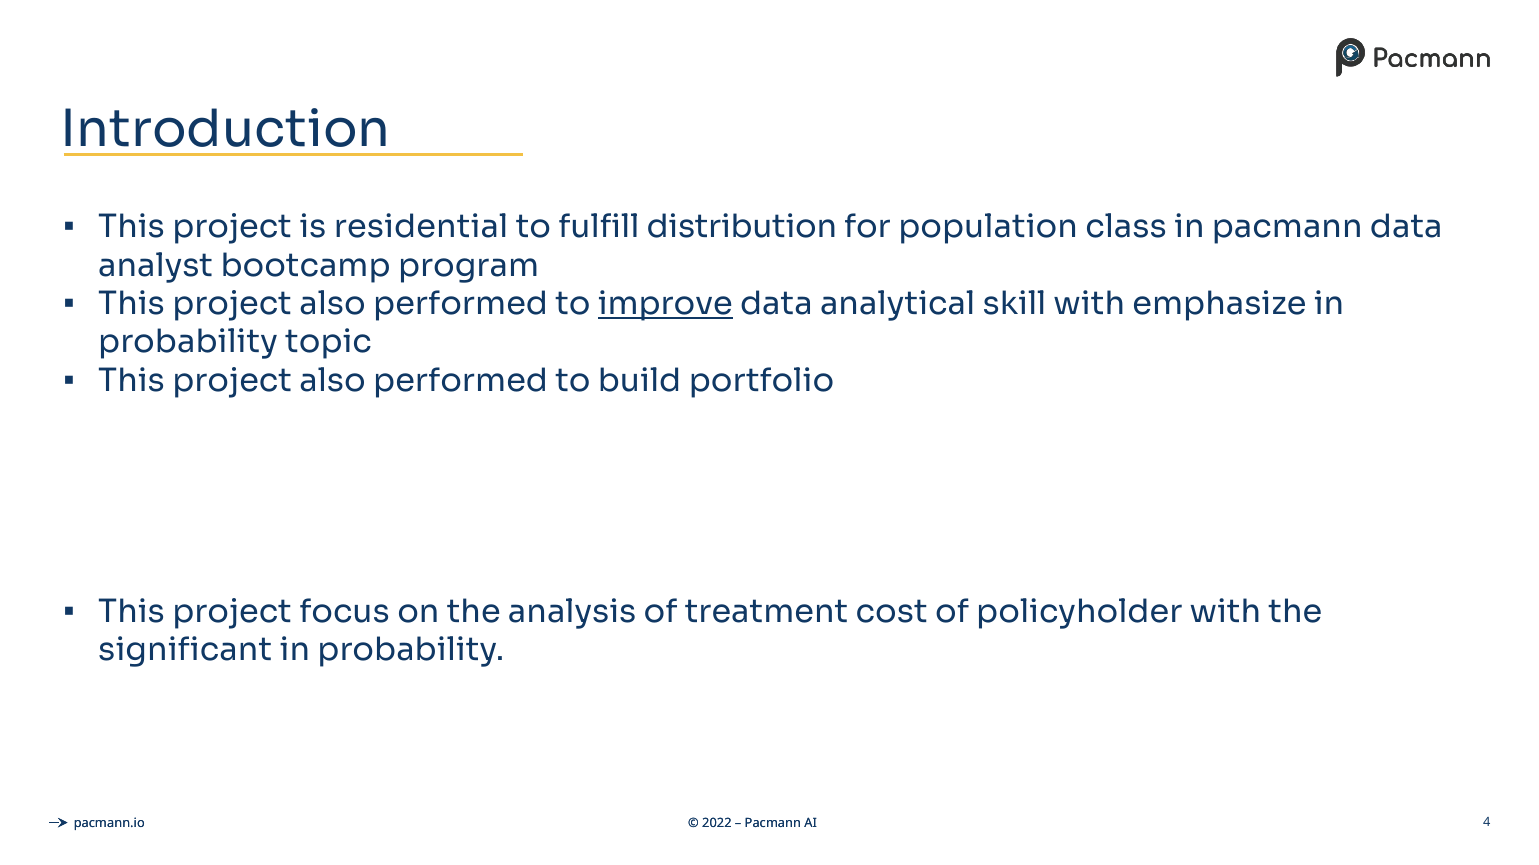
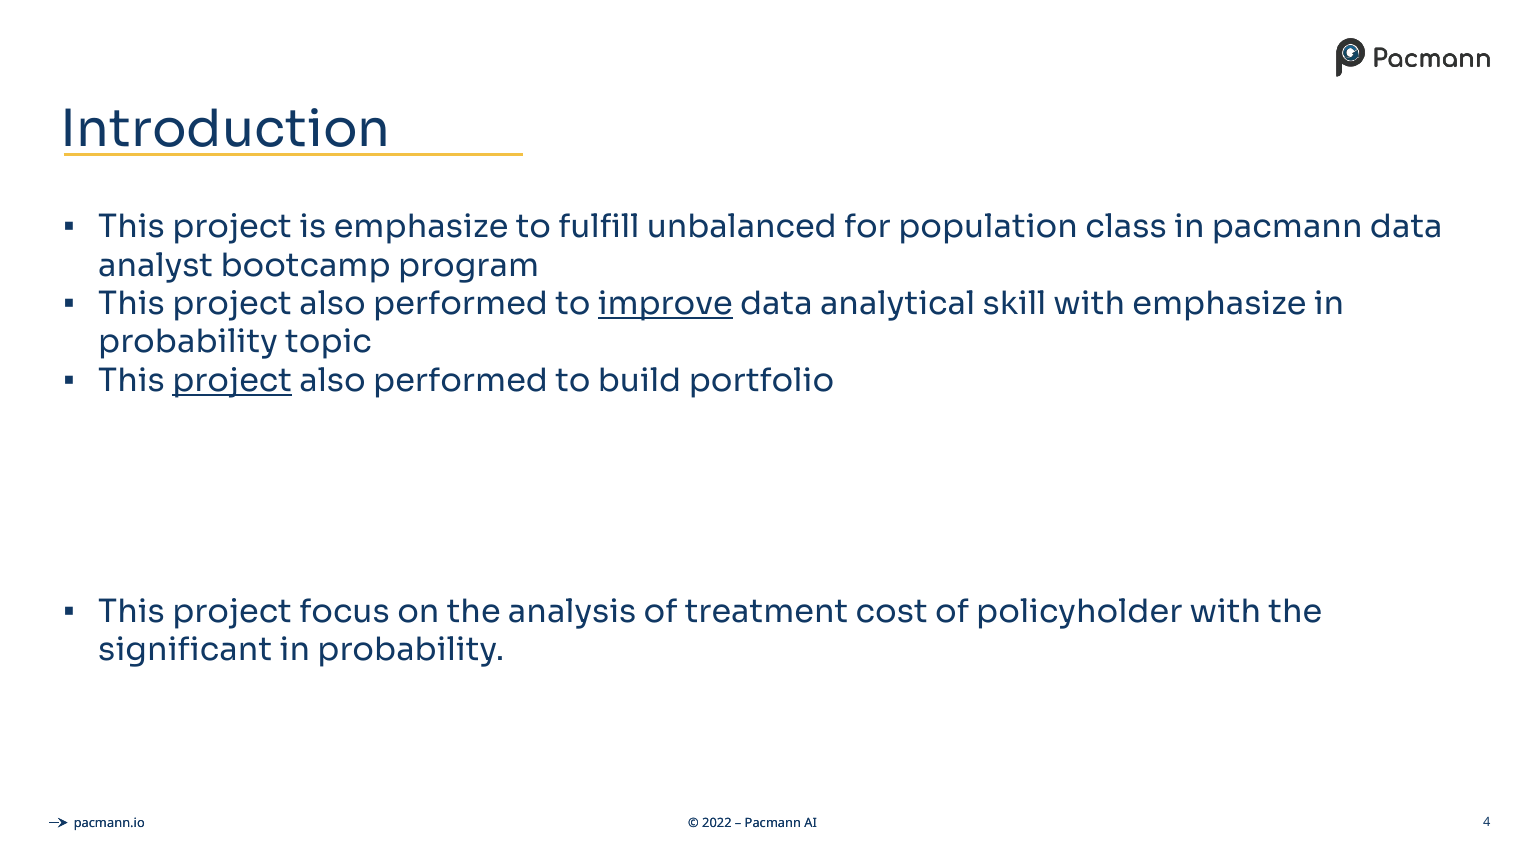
is residential: residential -> emphasize (421, 227)
distribution: distribution -> unbalanced (742, 227)
project underline: none -> present (232, 381)
